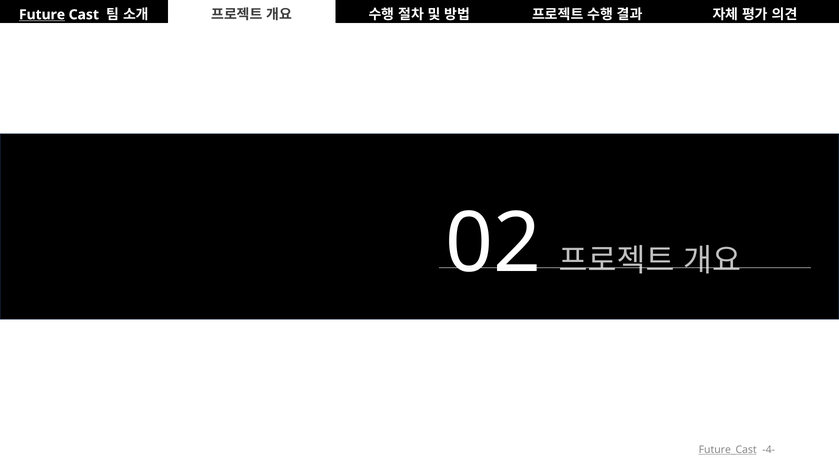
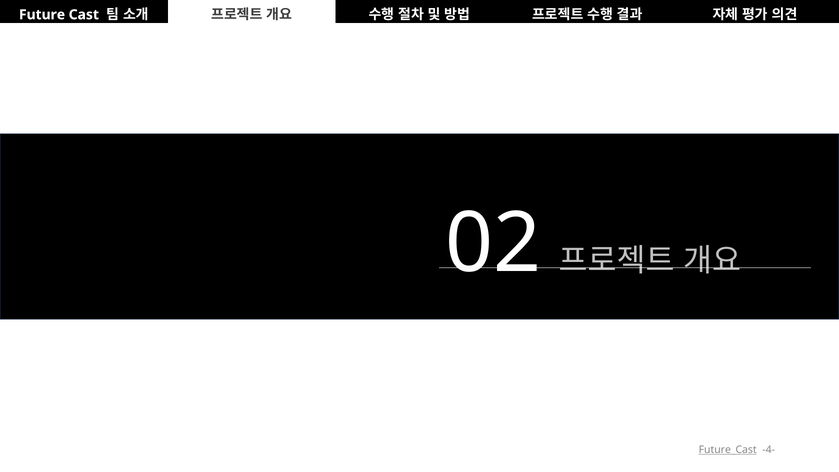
Future underline: present -> none (42, 15)
